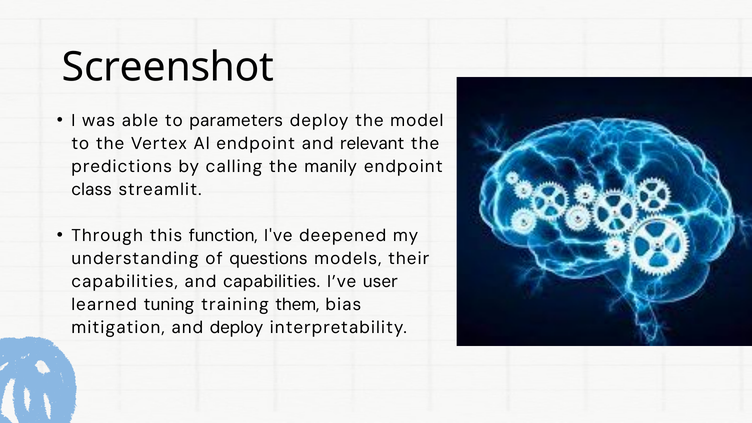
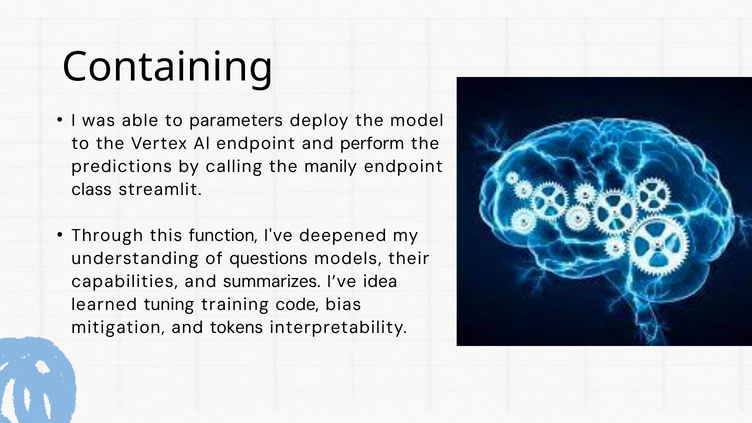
Screenshot: Screenshot -> Containing (168, 67)
relevant: relevant -> perform (372, 144)
and capabilities: capabilities -> summarizes (272, 282)
user: user -> idea (380, 282)
them: them -> code (297, 305)
and deploy: deploy -> tokens (237, 328)
